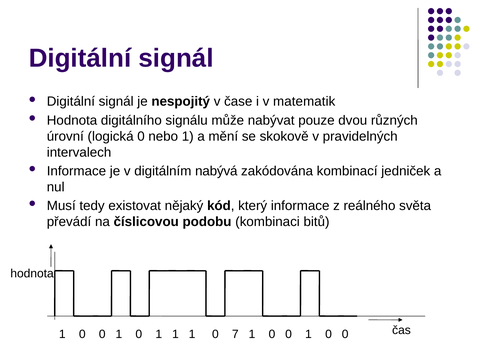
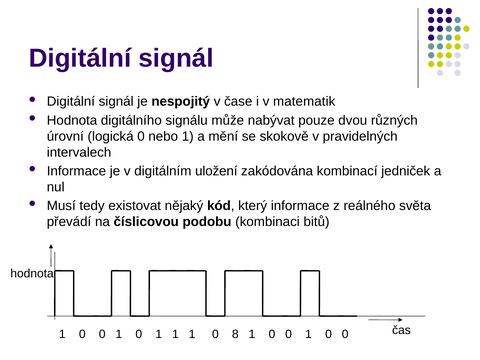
nabývá: nabývá -> uložení (216, 171)
7: 7 -> 8 (235, 334)
